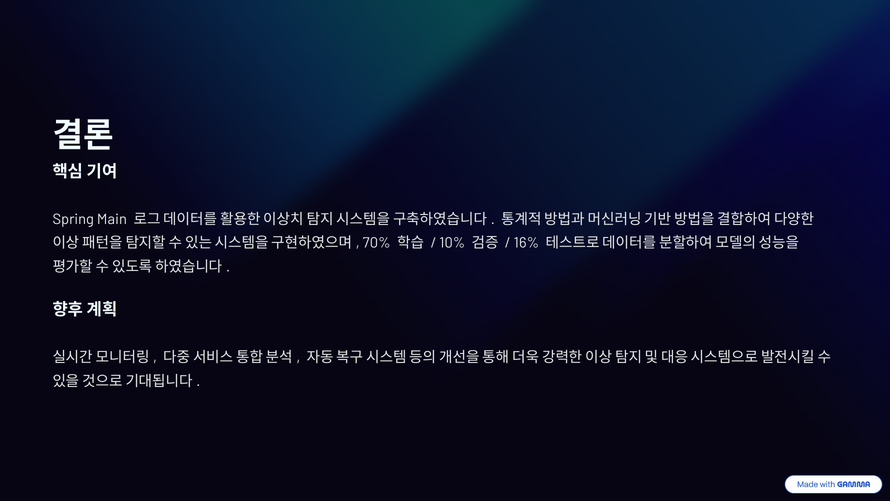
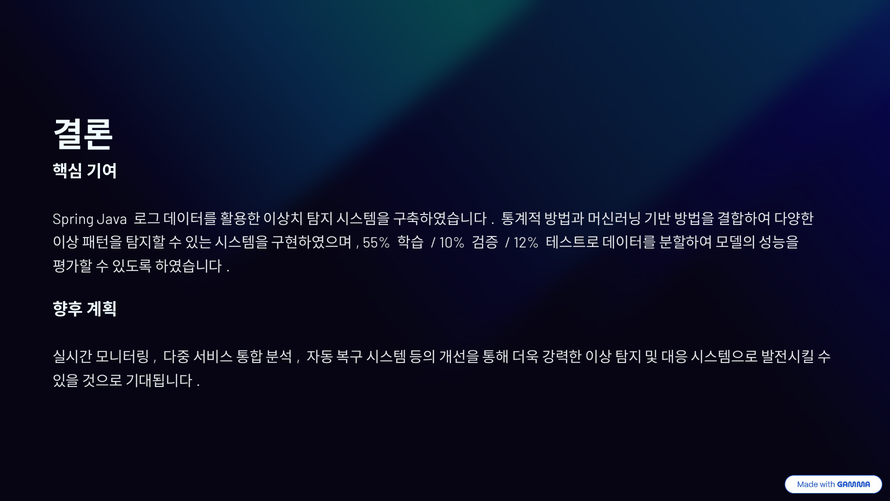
Main: Main -> Java (112, 219)
70%: 70% -> 55% (377, 243)
16%: 16% -> 12% (526, 243)
